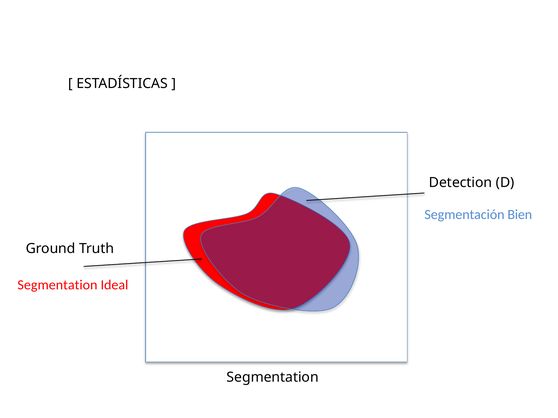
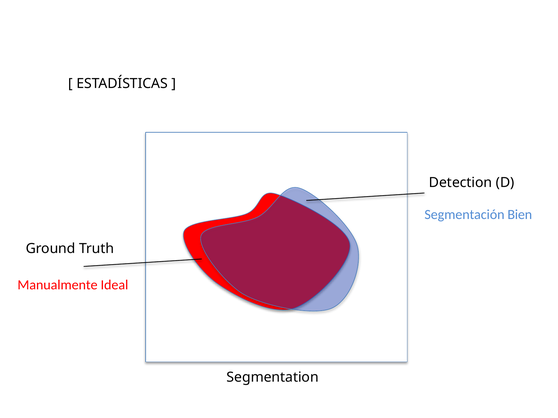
Segmentation: Segmentation -> Manualmente (58, 285)
